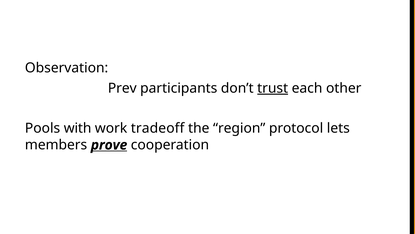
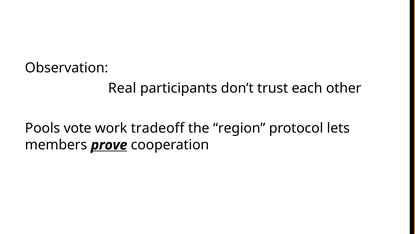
Prev: Prev -> Real (122, 88)
trust underline: present -> none (273, 88)
with: with -> vote (78, 128)
